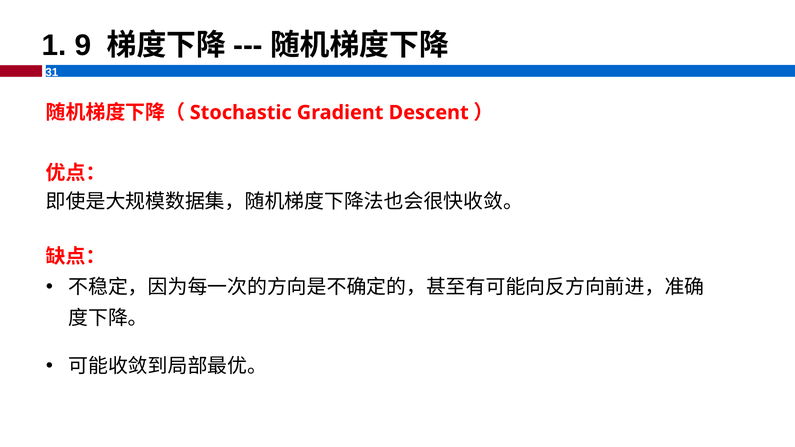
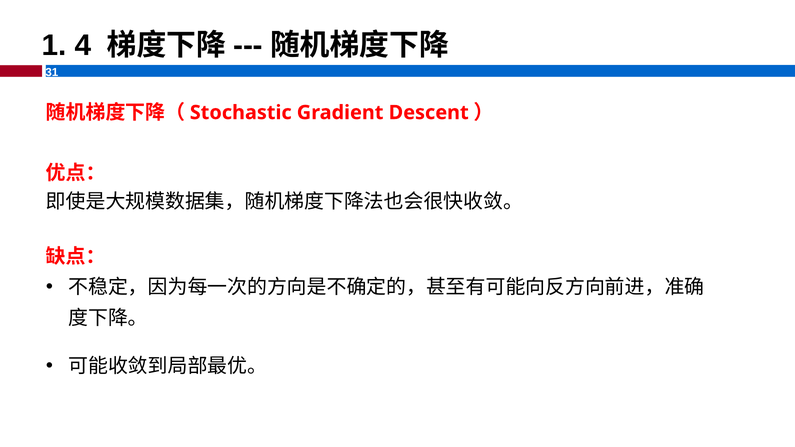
9: 9 -> 4 (83, 46)
